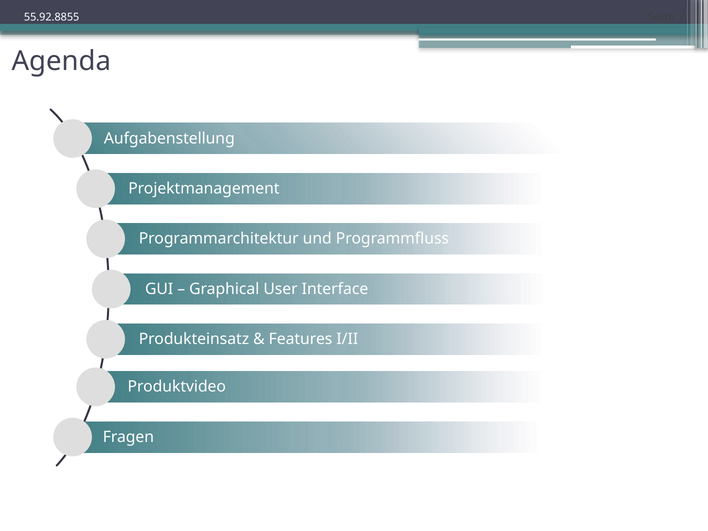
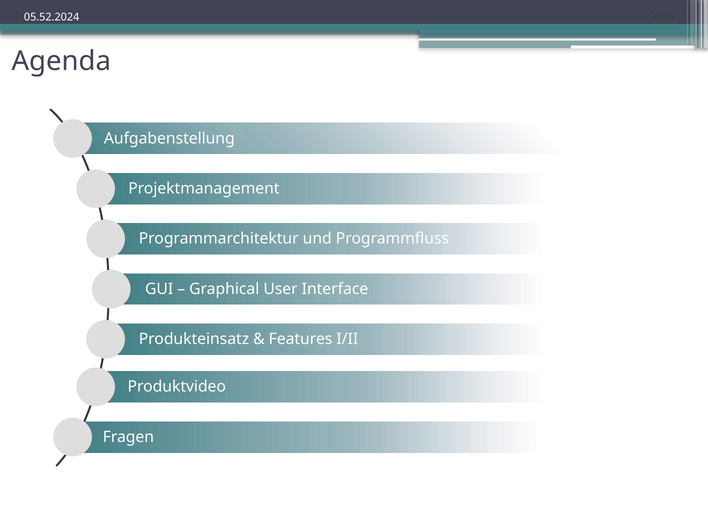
55.92.8855: 55.92.8855 -> 05.52.2024 (52, 17)
